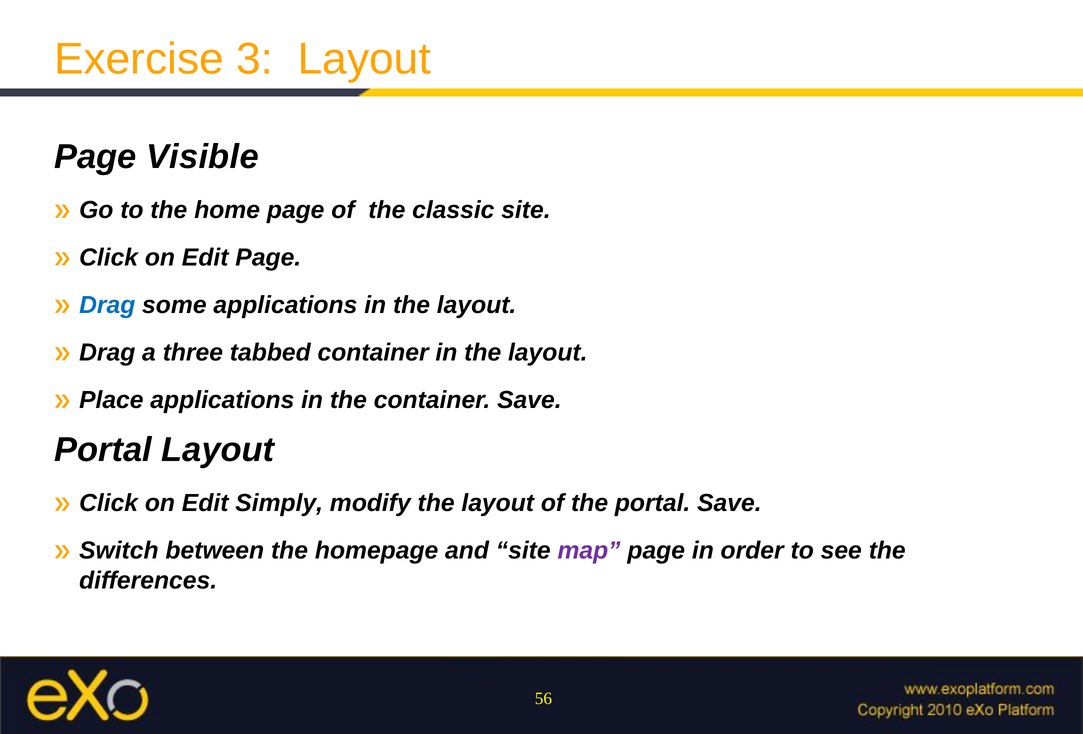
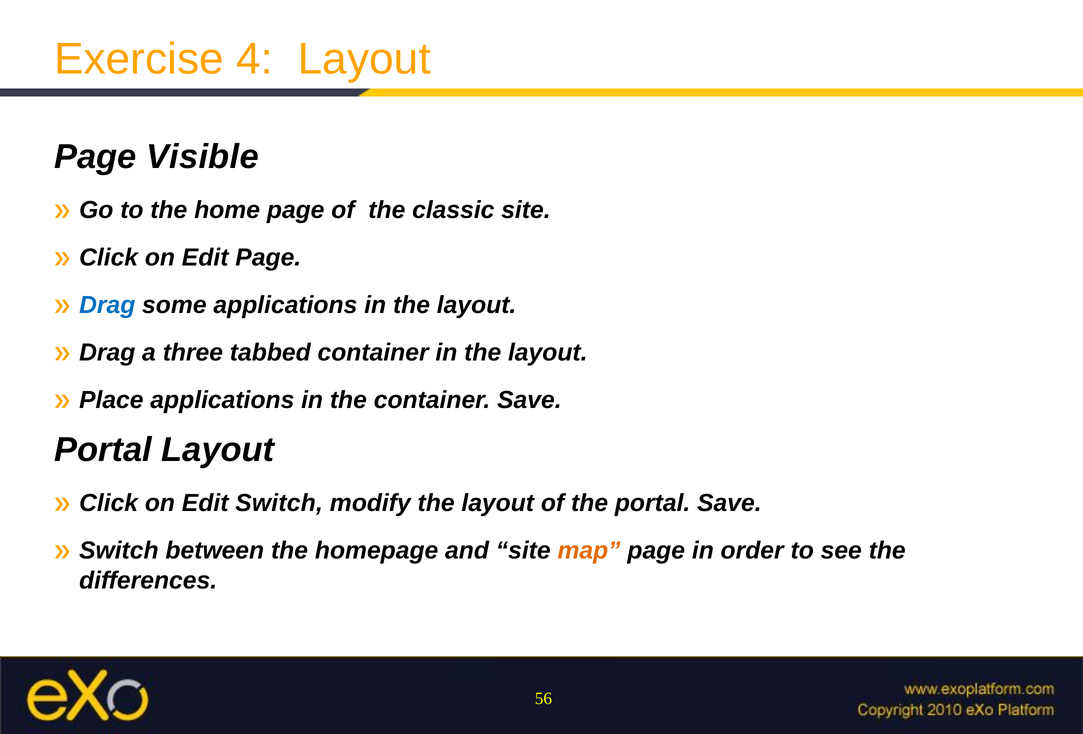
3: 3 -> 4 (255, 59)
Edit Simply: Simply -> Switch (279, 503)
map colour: purple -> orange (589, 550)
